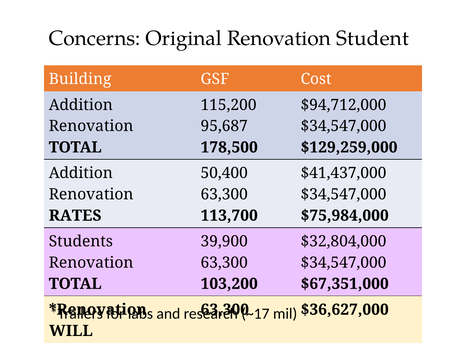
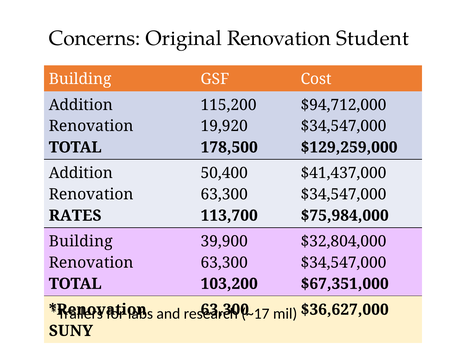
95,687: 95,687 -> 19,920 (224, 126)
Students: Students -> Building (81, 242)
WILL: WILL -> SUNY (71, 331)
